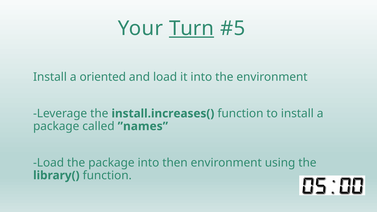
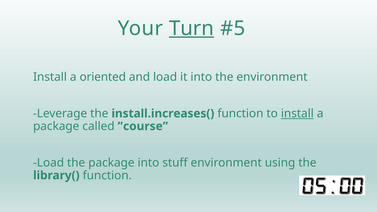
install underline: none -> present (297, 114)
”names: ”names -> ”course (143, 126)
then: then -> stuff (175, 163)
